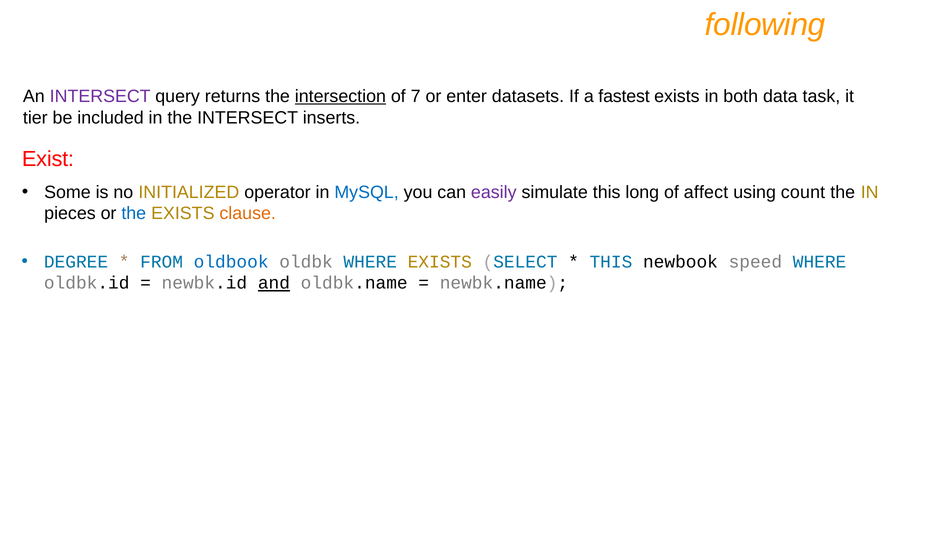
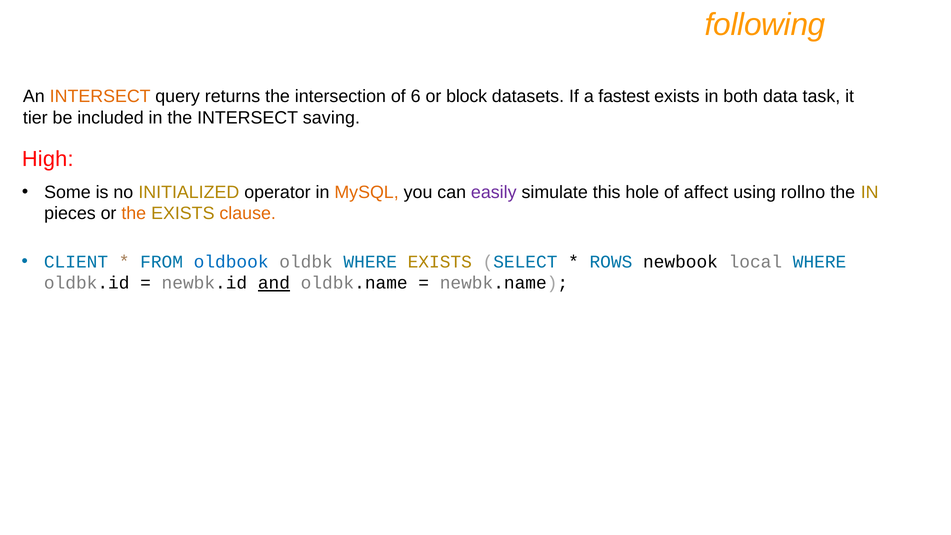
INTERSECT colour: purple -> orange (100, 96)
intersection underline: present -> none (340, 96)
7: 7 -> 6 (416, 96)
enter: enter -> block (467, 96)
inserts: inserts -> saving (331, 118)
Exist: Exist -> High (48, 159)
MySQL colour: blue -> orange (367, 192)
long: long -> hole (642, 192)
count: count -> rollno (803, 192)
the colour: blue -> orange (134, 214)
DEGREE: DEGREE -> CLIENT (76, 262)
THIS: THIS -> ROWS (611, 262)
speed: speed -> local (755, 262)
